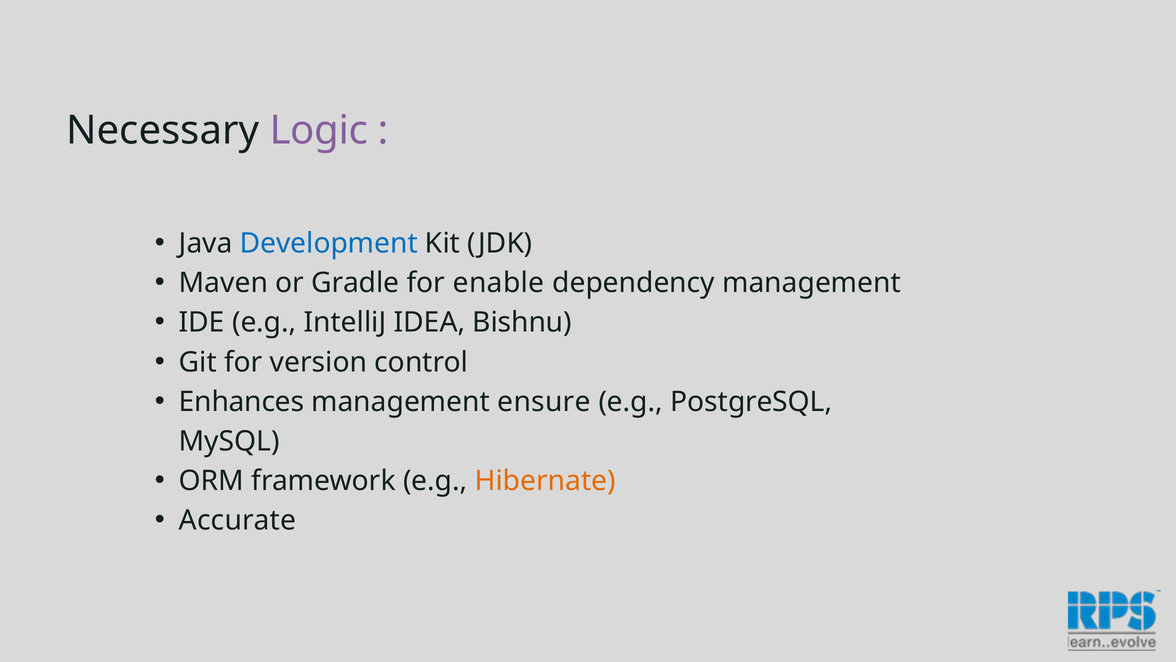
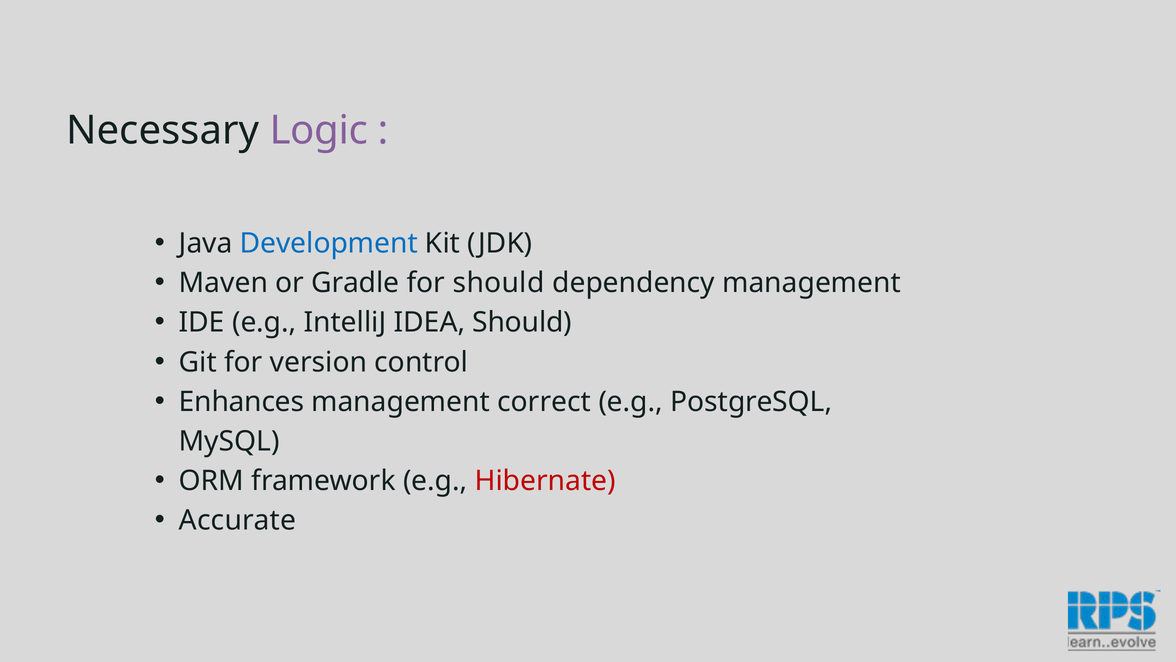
for enable: enable -> should (499, 283)
IDEA Bishnu: Bishnu -> Should (522, 322)
ensure: ensure -> correct (544, 401)
Hibernate colour: orange -> red (545, 480)
